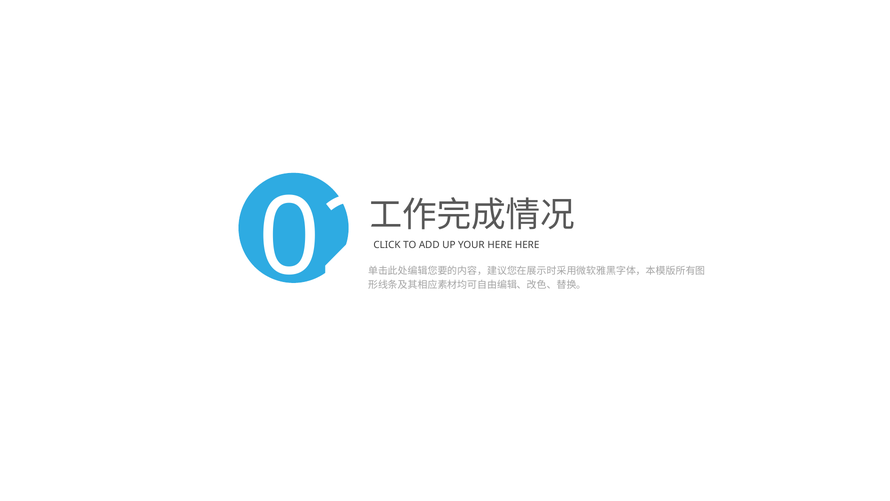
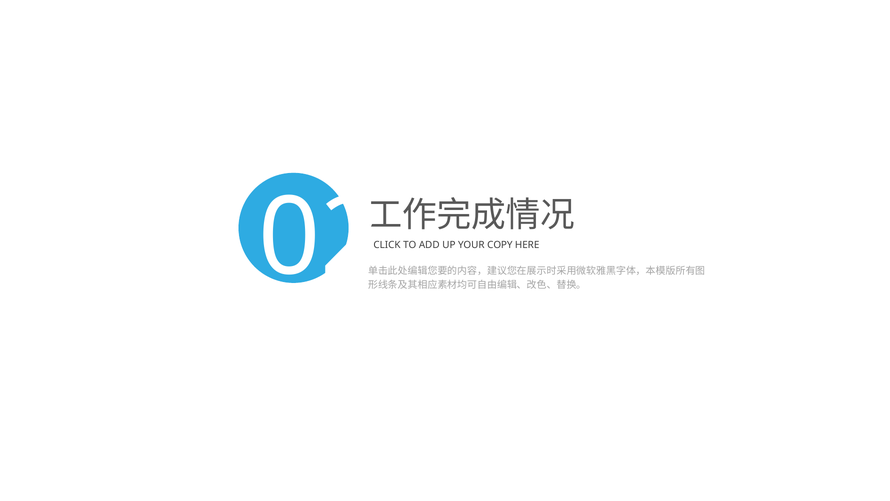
YOUR HERE: HERE -> COPY (500, 245)
